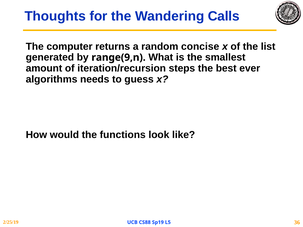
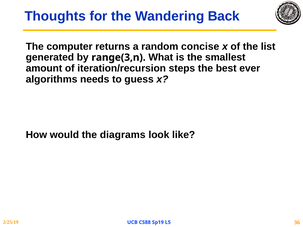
Calls: Calls -> Back (224, 16)
range(9,n: range(9,n -> range(3,n (119, 57)
functions: functions -> diagrams (123, 135)
